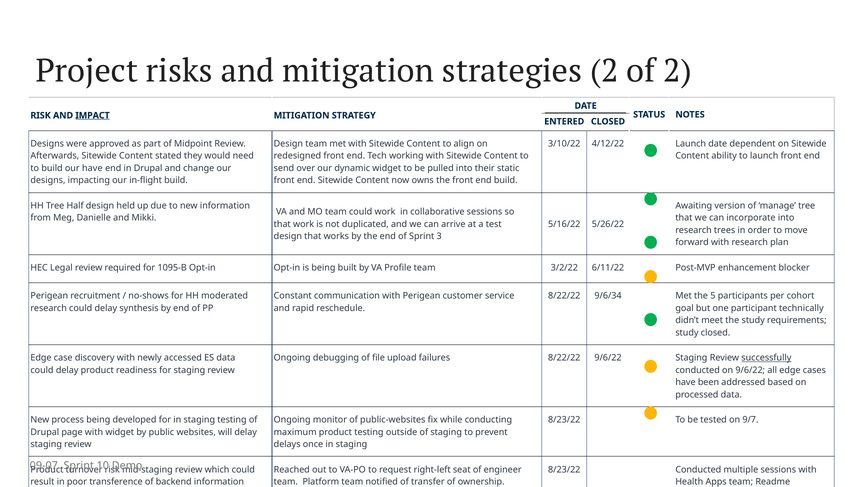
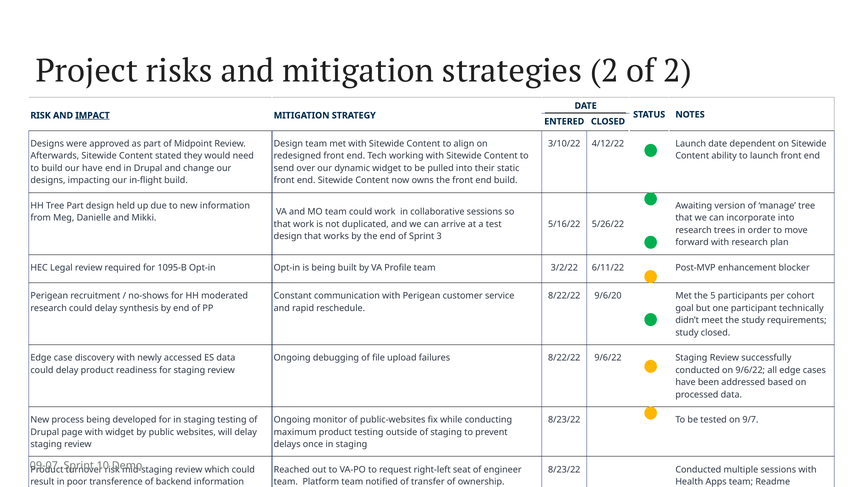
Tree Half: Half -> Part (75, 206)
9/6/34: 9/6/34 -> 9/6/20 (608, 296)
successfully underline: present -> none (766, 358)
